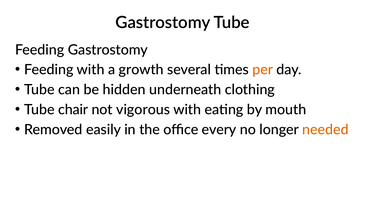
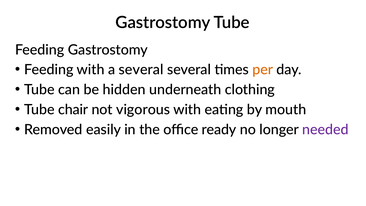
a growth: growth -> several (141, 70)
every: every -> ready (219, 130)
needed colour: orange -> purple (325, 130)
